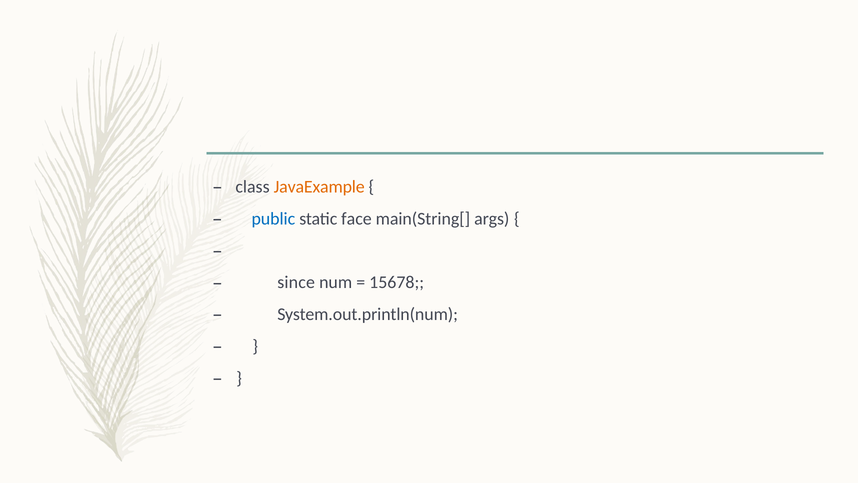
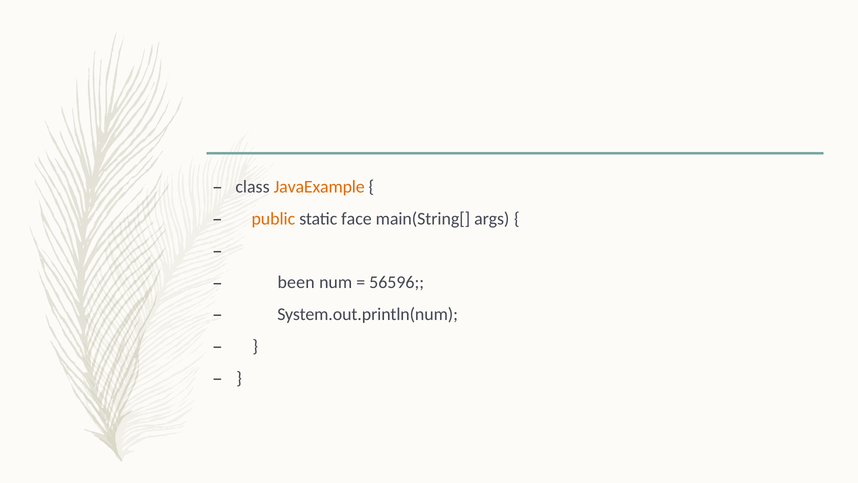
public colour: blue -> orange (273, 219)
since: since -> been (296, 282)
15678: 15678 -> 56596 (397, 282)
